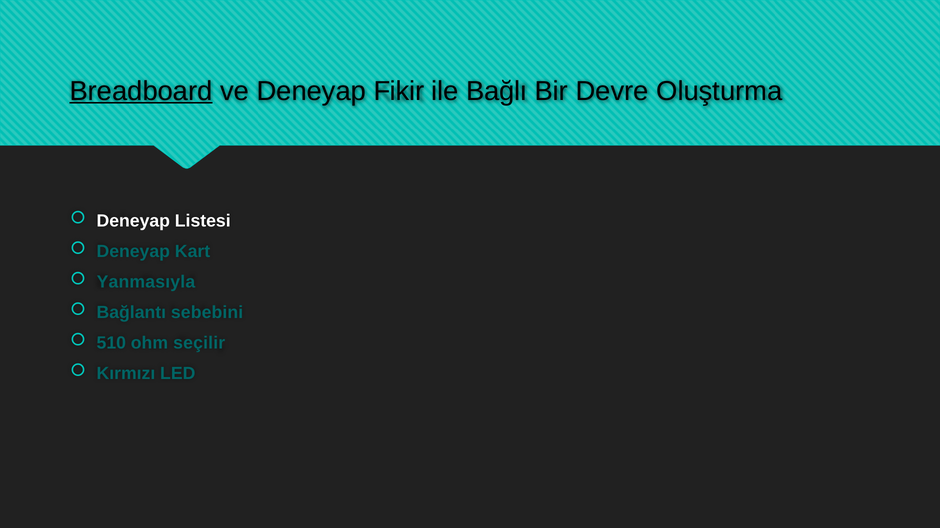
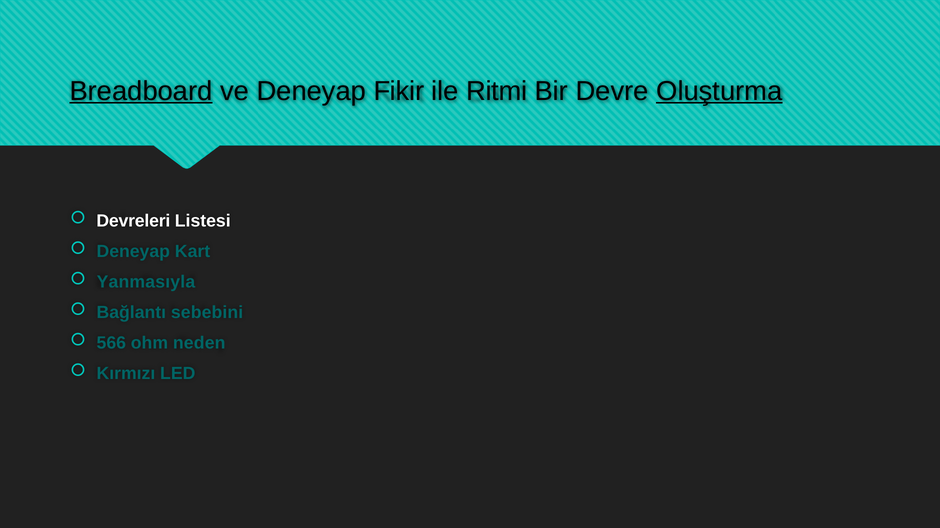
Bağlı: Bağlı -> Ritmi (497, 91)
Oluşturma underline: none -> present (719, 91)
Deneyap: Deneyap -> Devreleri (133, 221)
510: 510 -> 566 (111, 343)
seçilir: seçilir -> neden (199, 343)
